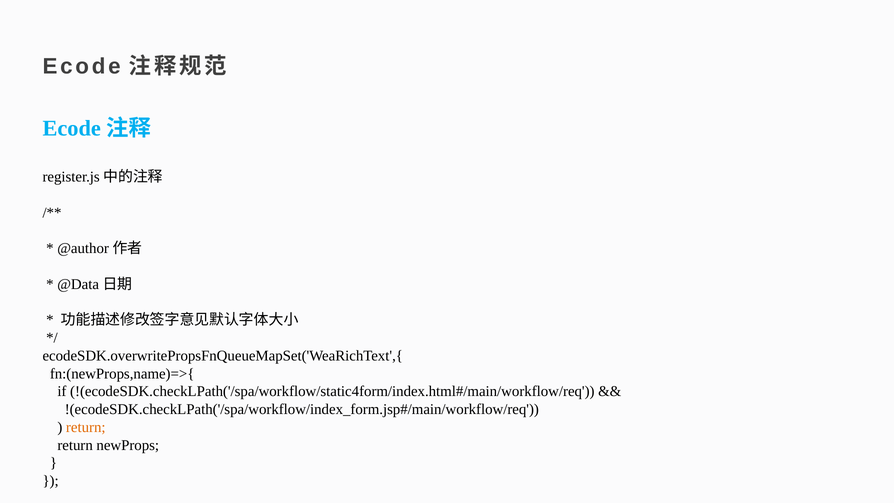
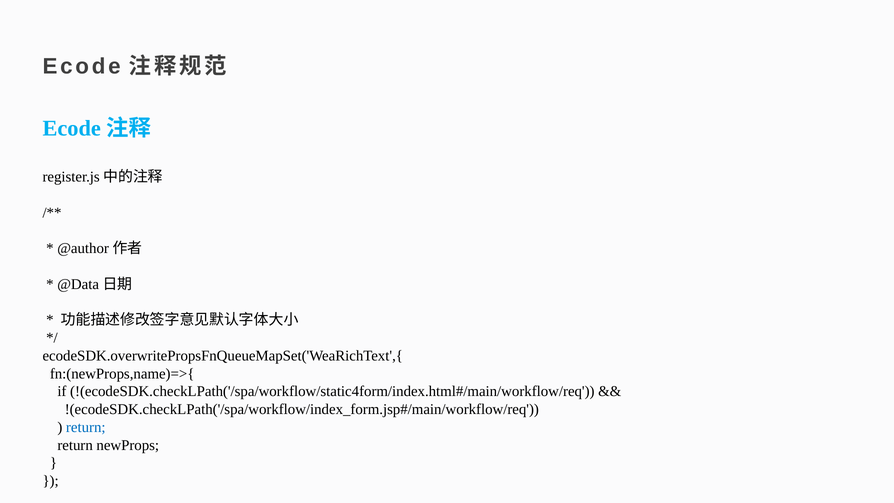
return colour: orange -> blue (86, 427)
